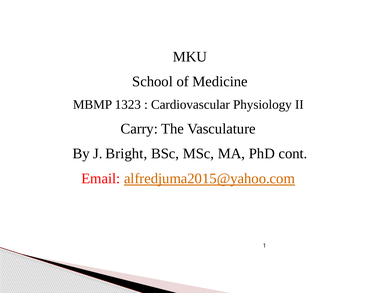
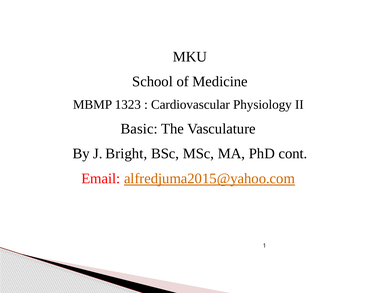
Carry: Carry -> Basic (139, 129)
